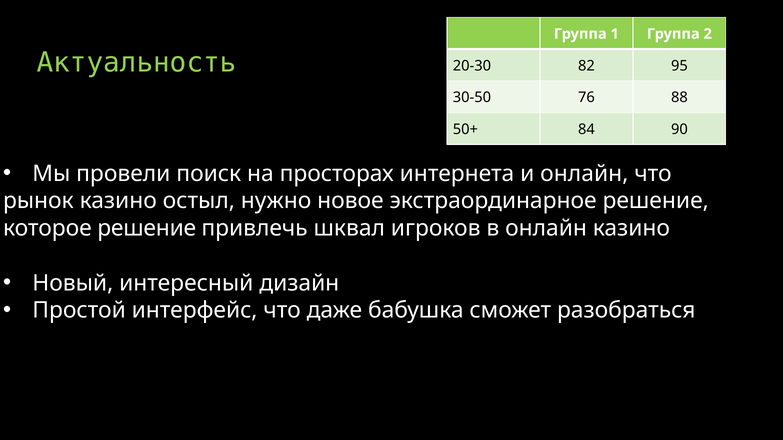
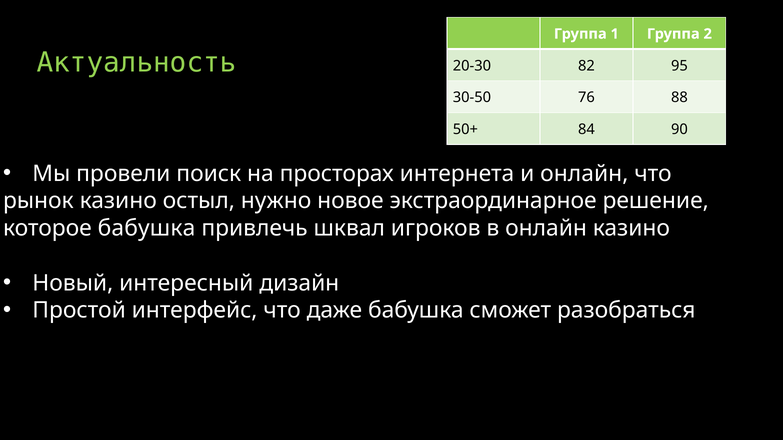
которое решение: решение -> бабушка (147, 228)
